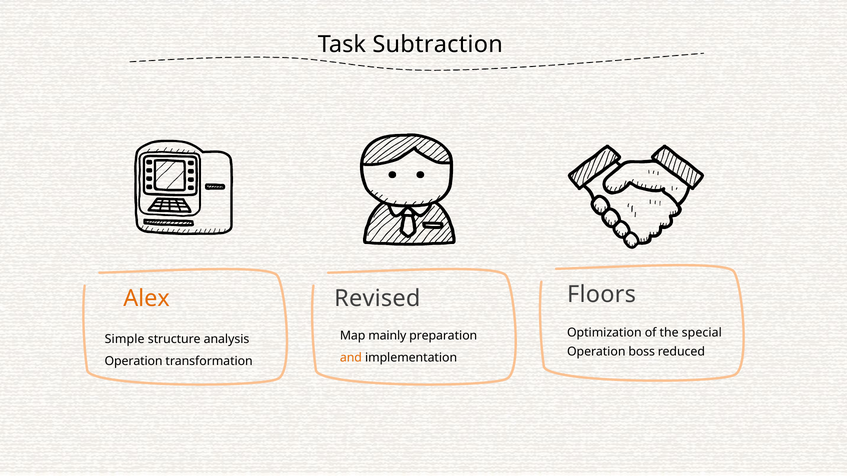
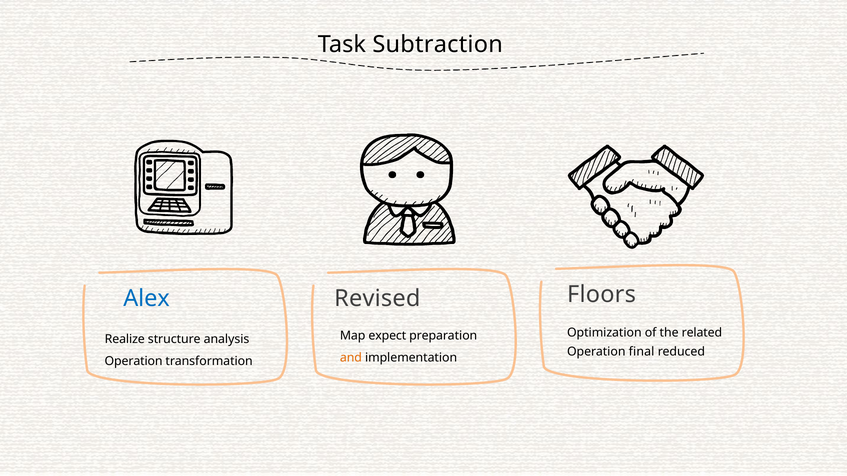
Alex colour: orange -> blue (147, 299)
special: special -> related (702, 333)
mainly: mainly -> expect (387, 336)
Simple: Simple -> Realize (125, 339)
boss: boss -> final (642, 352)
